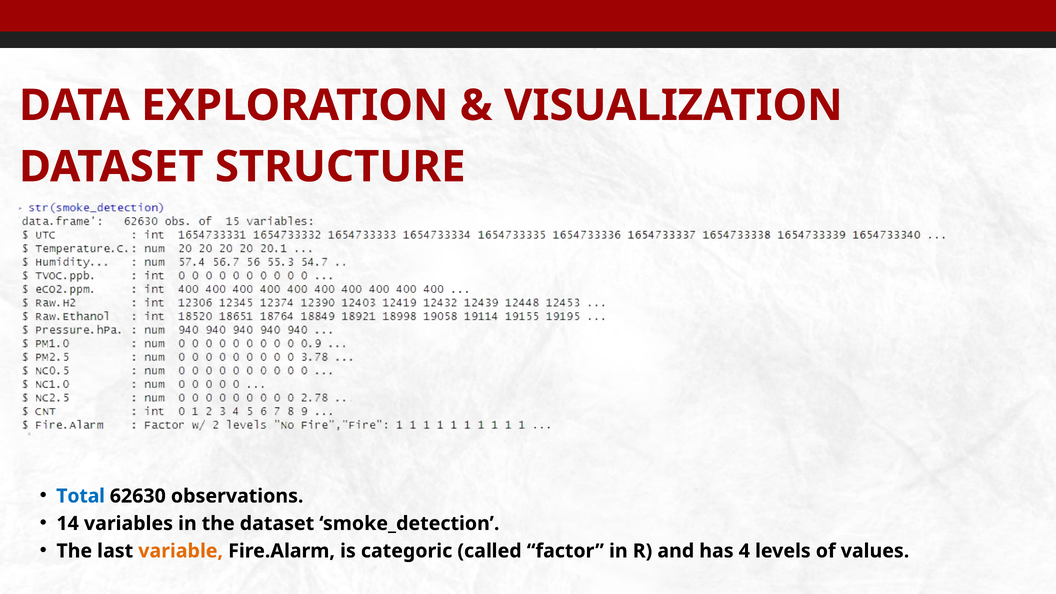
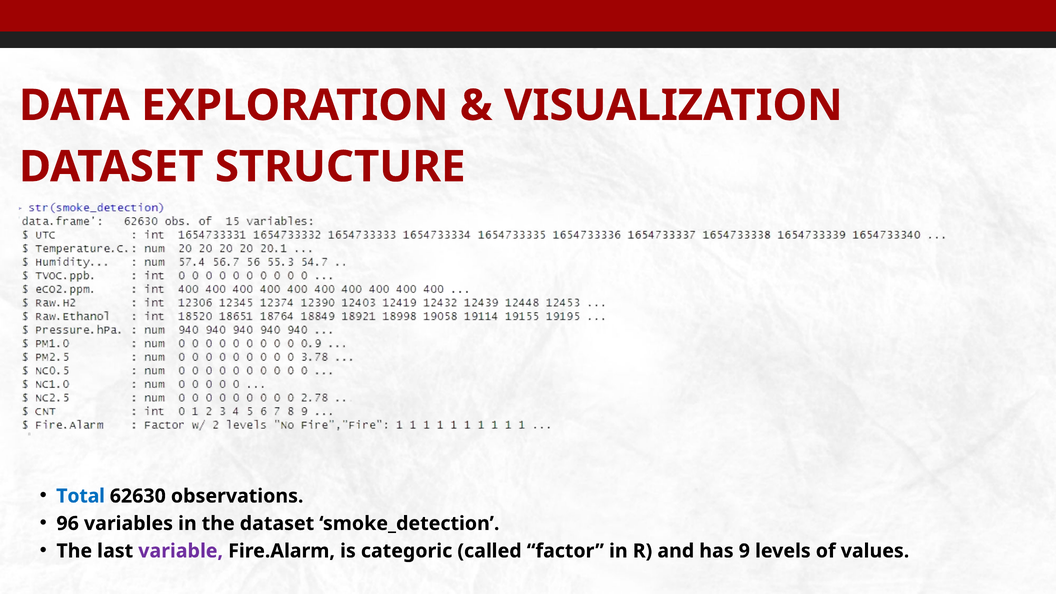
14: 14 -> 96 (68, 524)
variable colour: orange -> purple (181, 551)
4: 4 -> 9 (744, 551)
